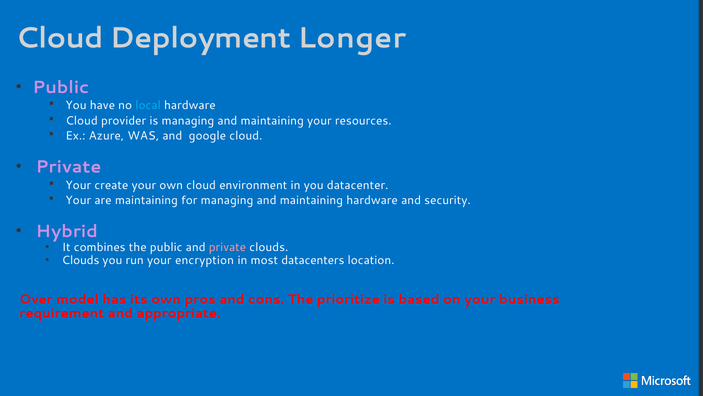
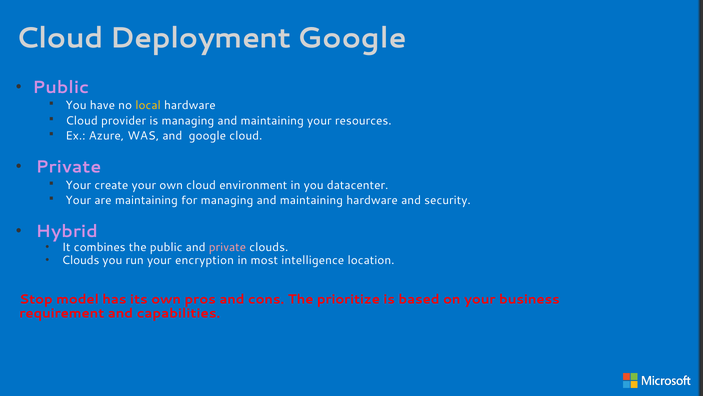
Deployment Longer: Longer -> Google (352, 38)
local colour: light blue -> yellow (148, 105)
datacenters: datacenters -> intelligence (313, 260)
Over: Over -> Stop (36, 299)
appropriate: appropriate -> capabilities (179, 313)
